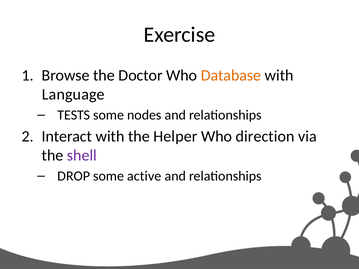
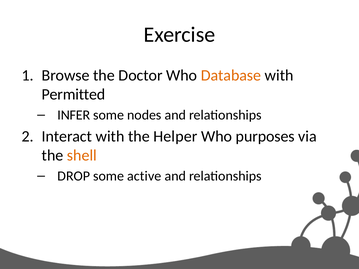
Language: Language -> Permitted (73, 94)
TESTS: TESTS -> INFER (74, 115)
direction: direction -> purposes (265, 136)
shell colour: purple -> orange (82, 156)
